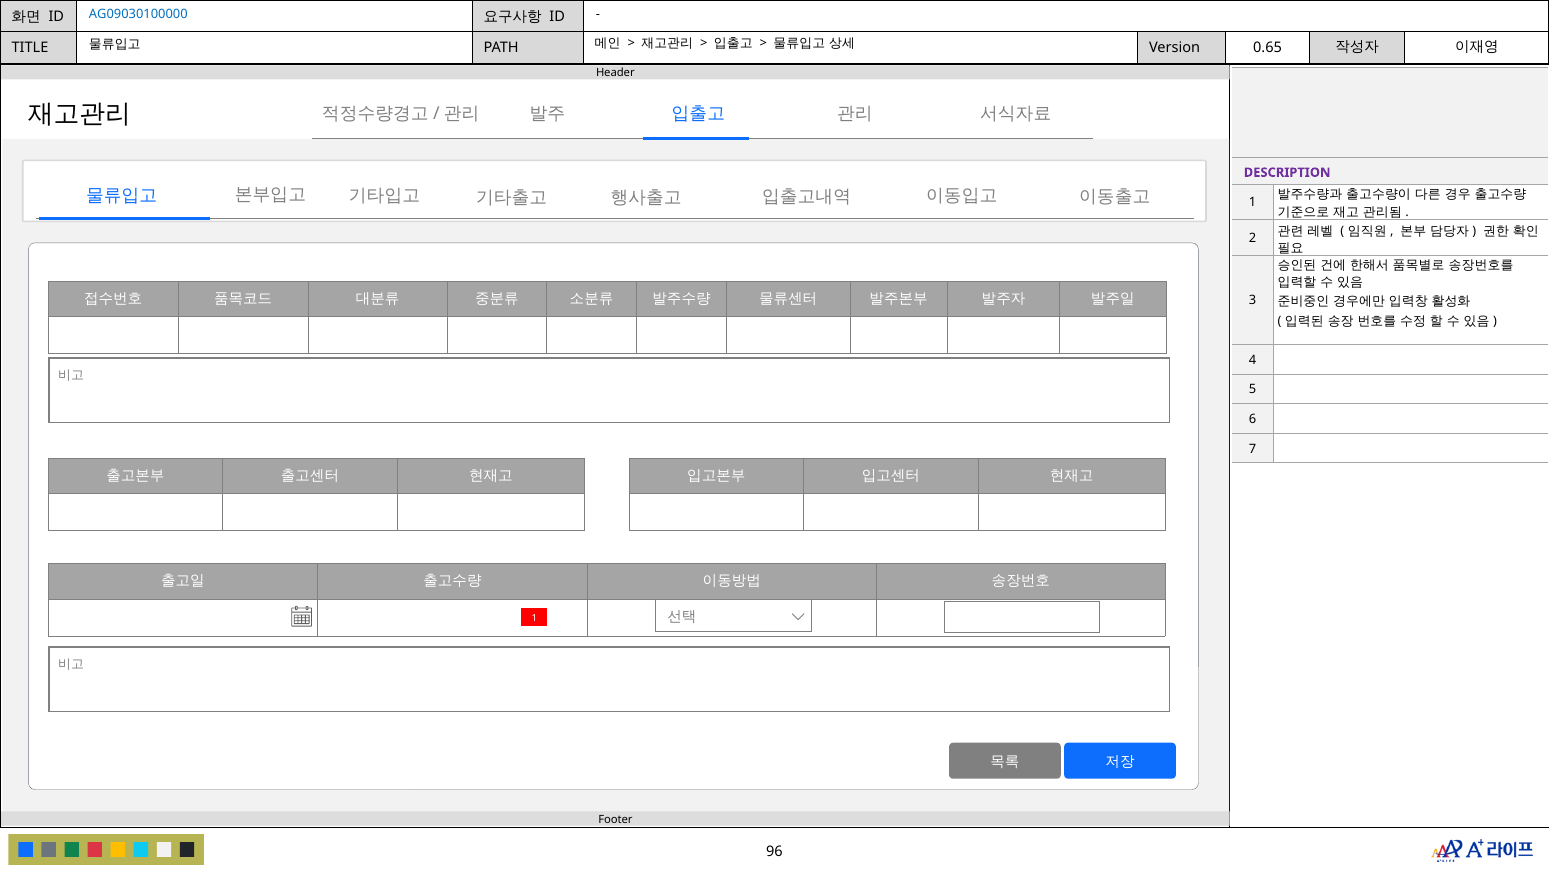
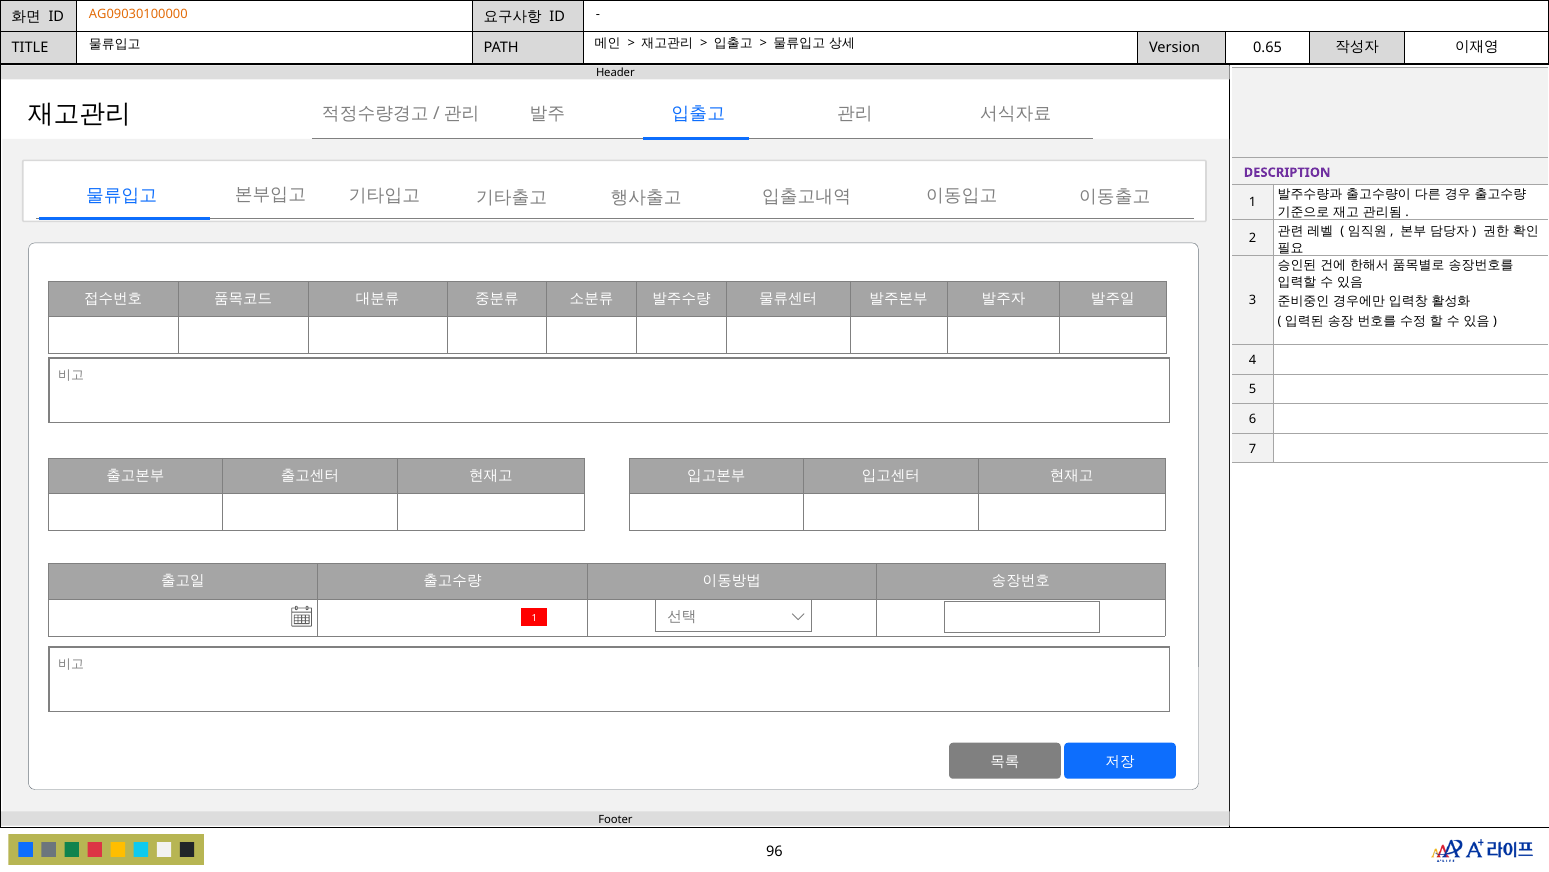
AG09030100000 colour: blue -> orange (138, 14)
